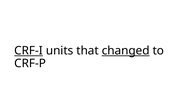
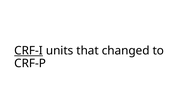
changed underline: present -> none (126, 51)
